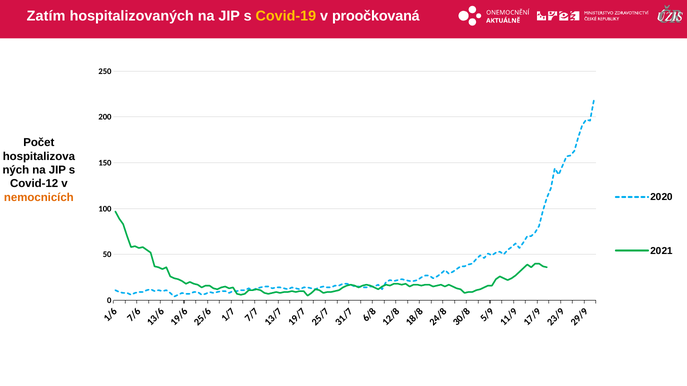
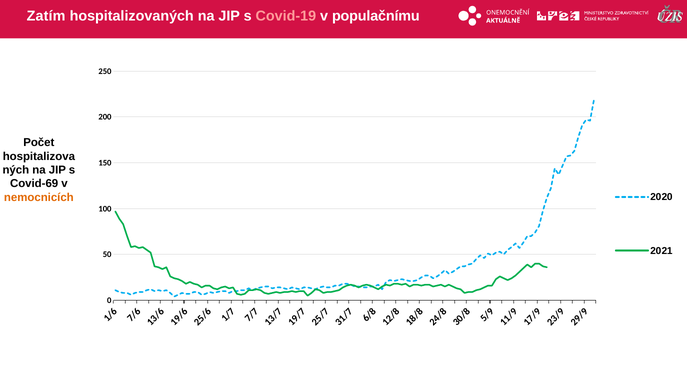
Covid-19 colour: yellow -> pink (286, 16)
proočkovaná: proočkovaná -> populačnímu (376, 16)
Covid-12: Covid-12 -> Covid-69 (34, 184)
